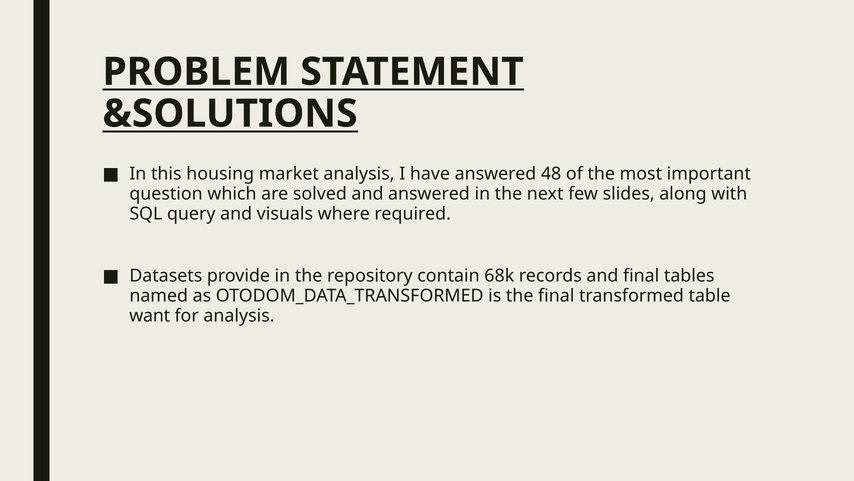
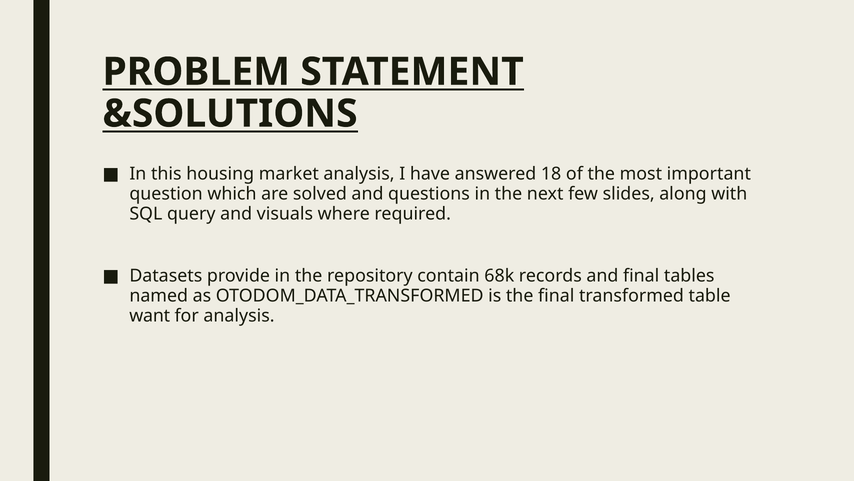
48: 48 -> 18 (551, 174)
and answered: answered -> questions (429, 194)
